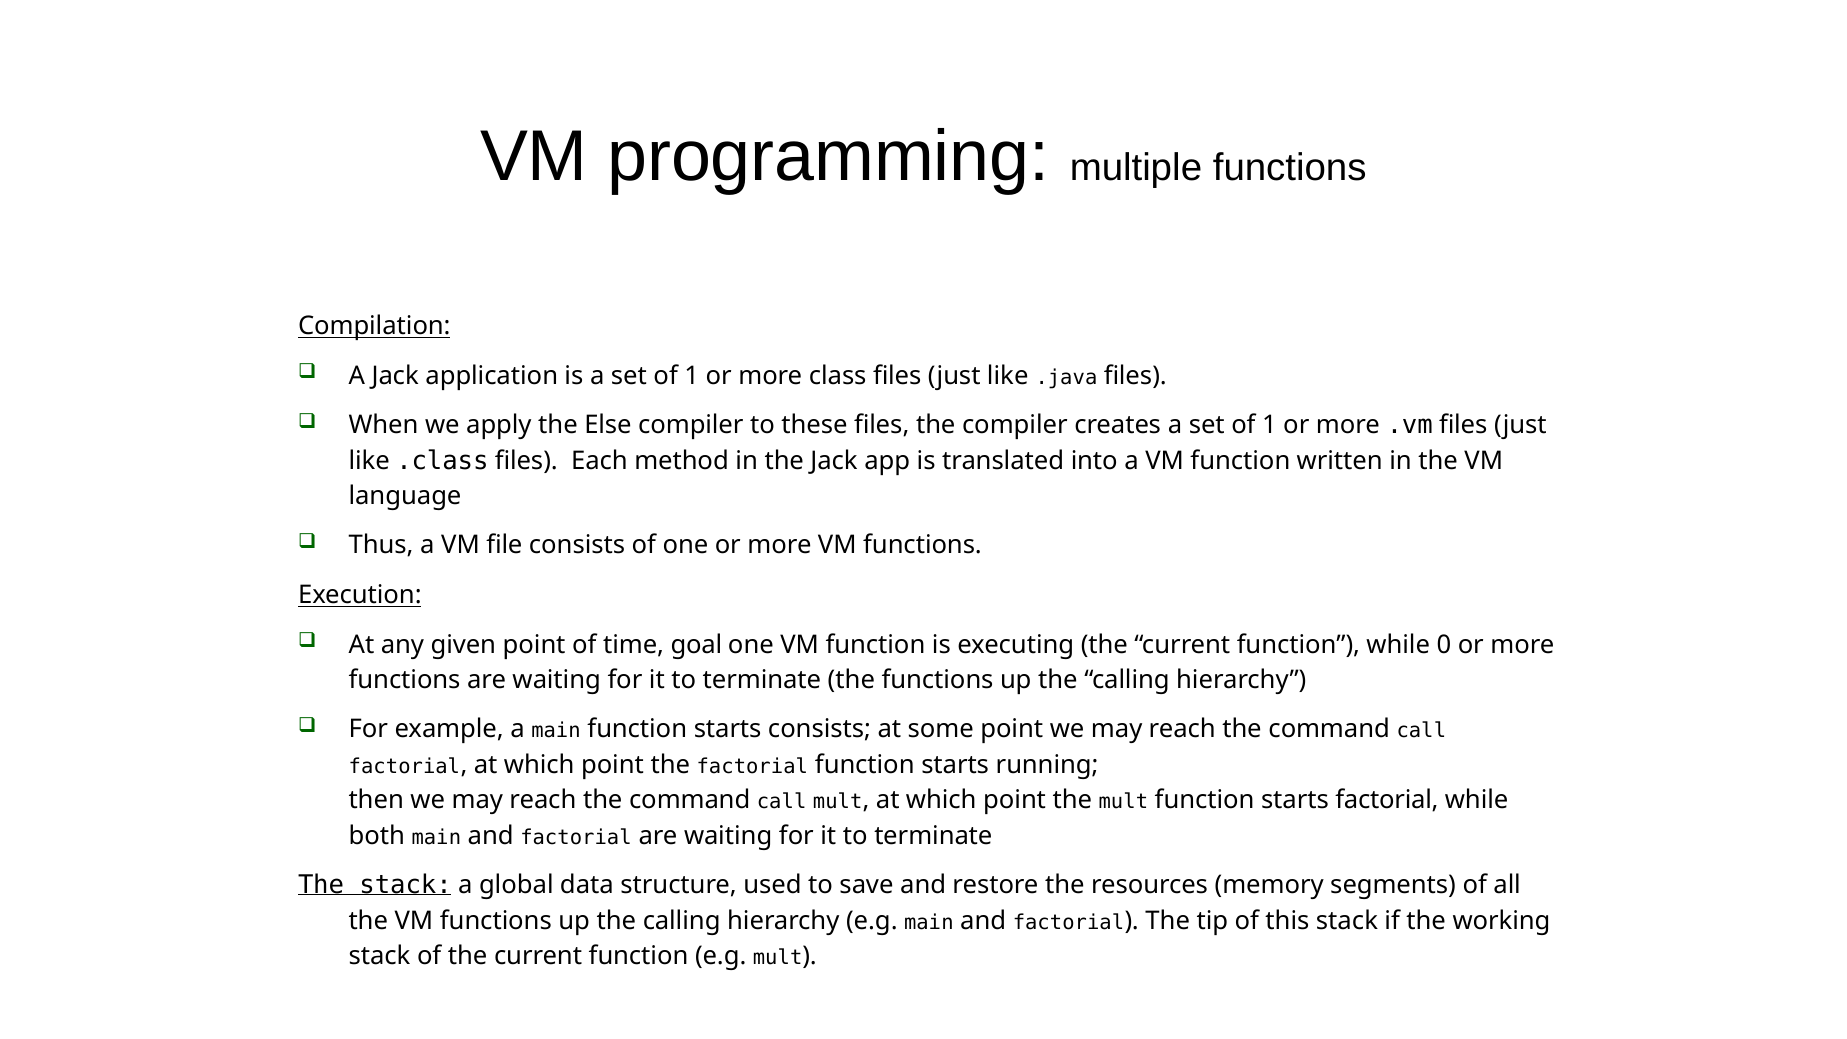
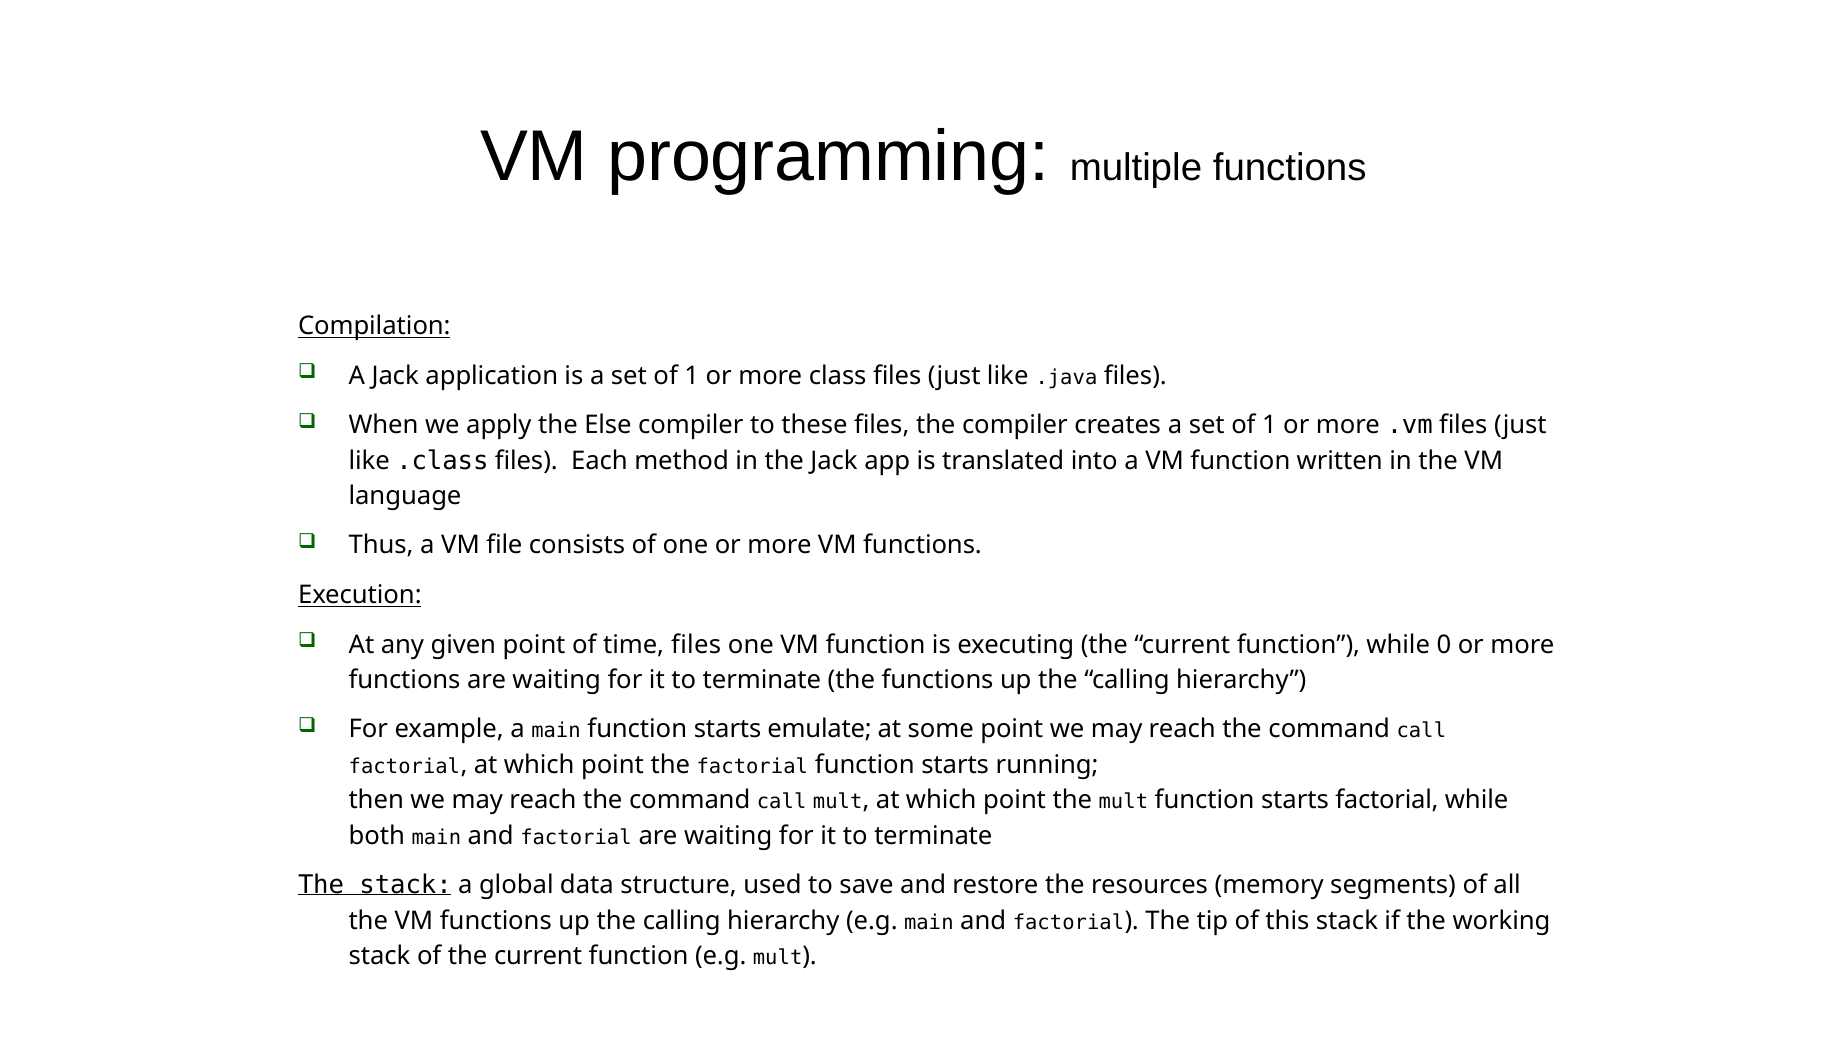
time goal: goal -> files (696, 645)
starts consists: consists -> emulate (820, 729)
